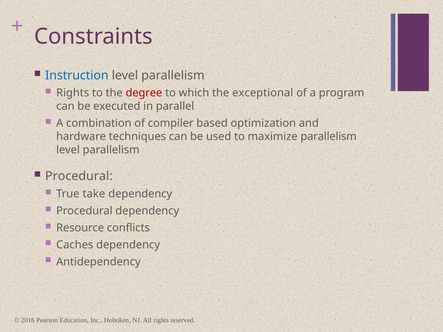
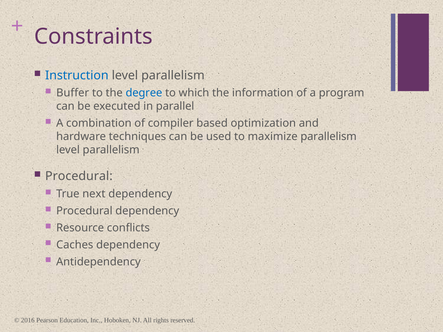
Rights: Rights -> Buffer (73, 93)
degree colour: red -> blue (144, 93)
exceptional: exceptional -> information (263, 93)
take: take -> next (94, 194)
